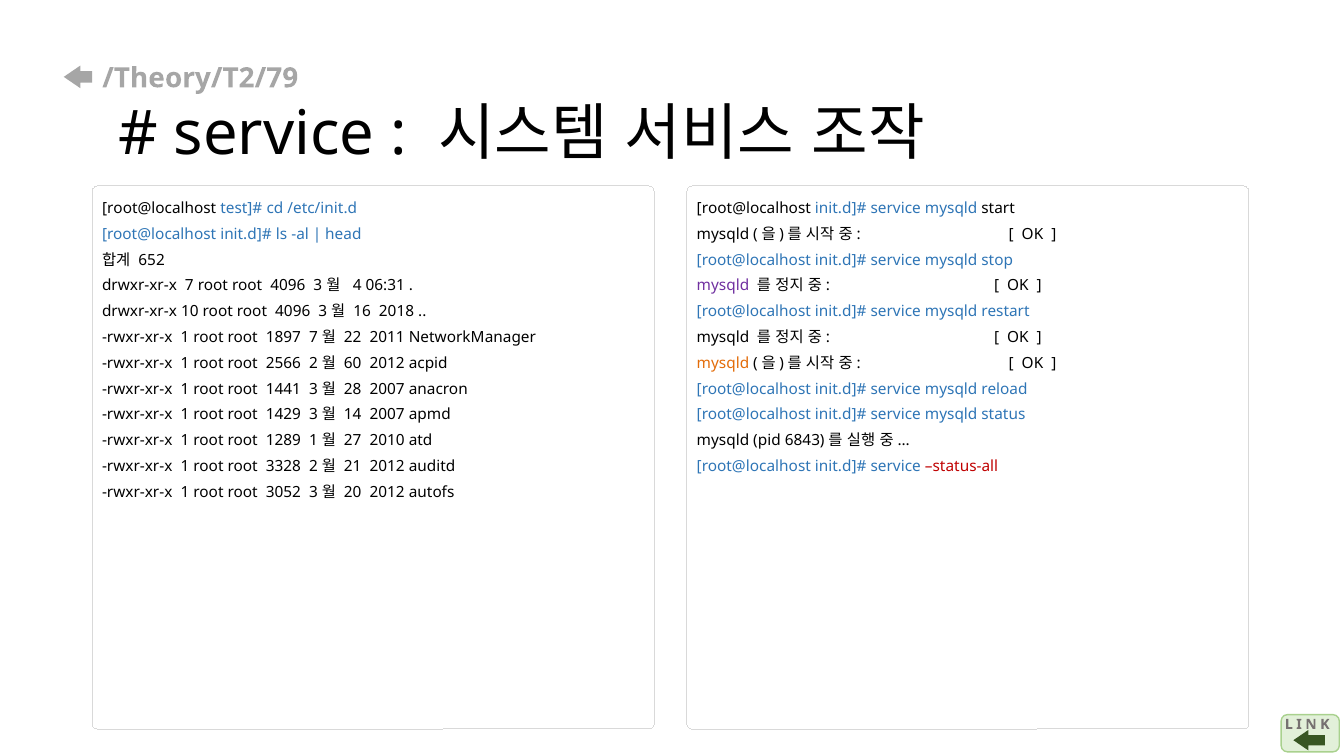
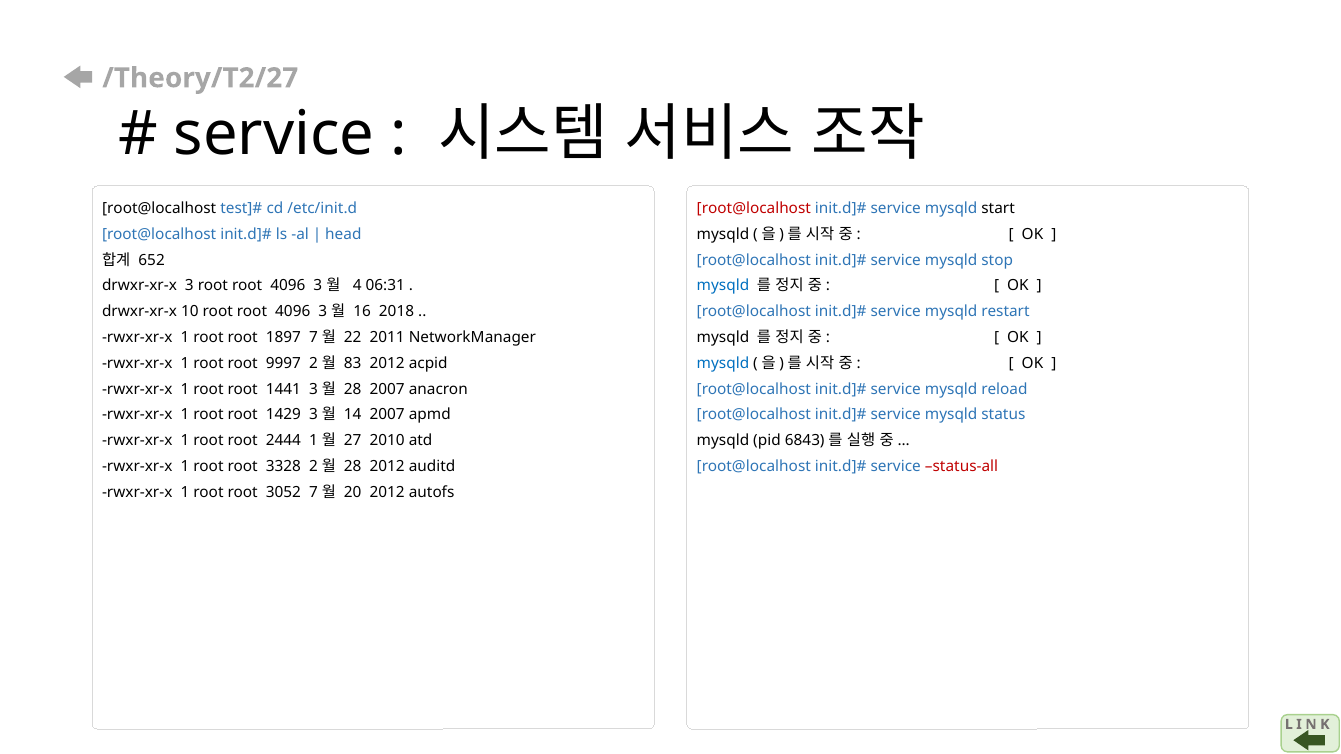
/Theory/T2/79: /Theory/T2/79 -> /Theory/T2/27 (200, 78)
root@localhost colour: black -> red (754, 209)
drwxr-xr-x 7: 7 -> 3 (189, 286)
mysqld colour: purple -> blue (723, 286)
2566: 2566 -> 9997 (283, 363)
60: 60 -> 83 (353, 363)
mysqld colour: orange -> blue (723, 363)
1289: 1289 -> 2444 (283, 441)
21: 21 -> 28 (353, 467)
3052 3: 3 -> 7 (314, 492)
